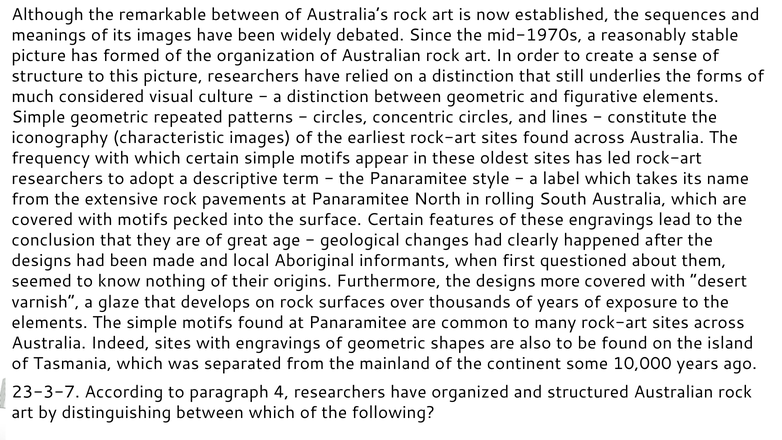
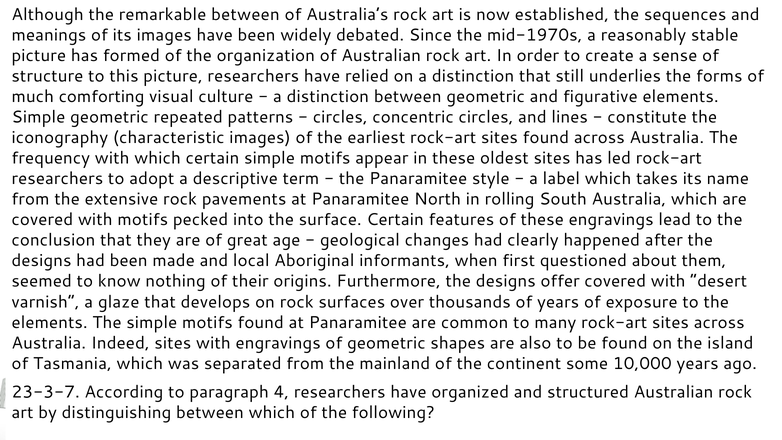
considered: considered -> comforting (102, 97)
more: more -> offer (560, 281)
